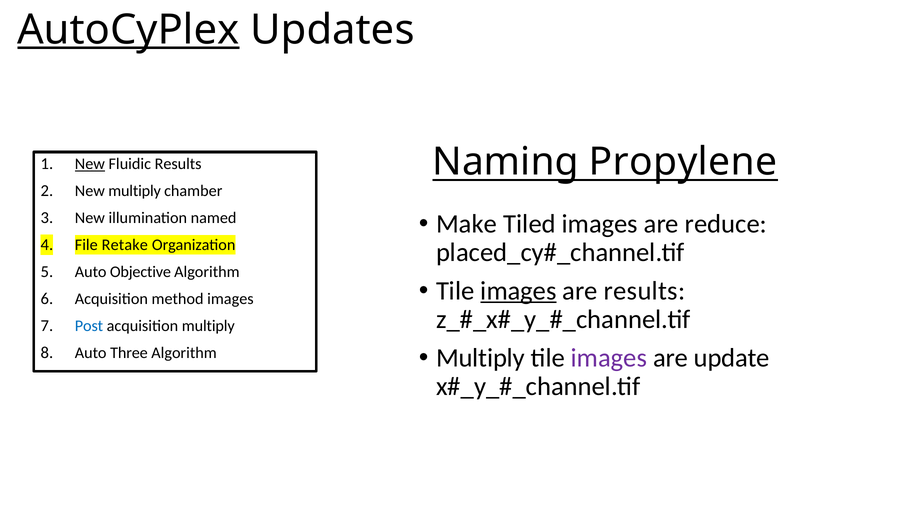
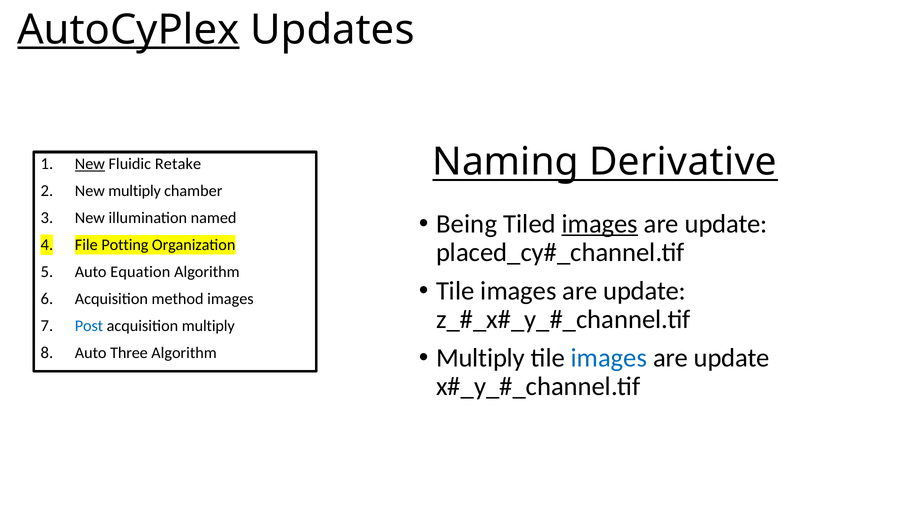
Propylene: Propylene -> Derivative (683, 162)
Fluidic Results: Results -> Retake (178, 164)
Make: Make -> Being (467, 224)
images underline: none -> present (600, 224)
reduce: reduce -> update (726, 224)
Retake: Retake -> Potting (125, 245)
Objective: Objective -> Equation (140, 272)
images underline: present -> none (519, 291)
results: results -> update (645, 291)
images colour: purple -> blue (609, 358)
